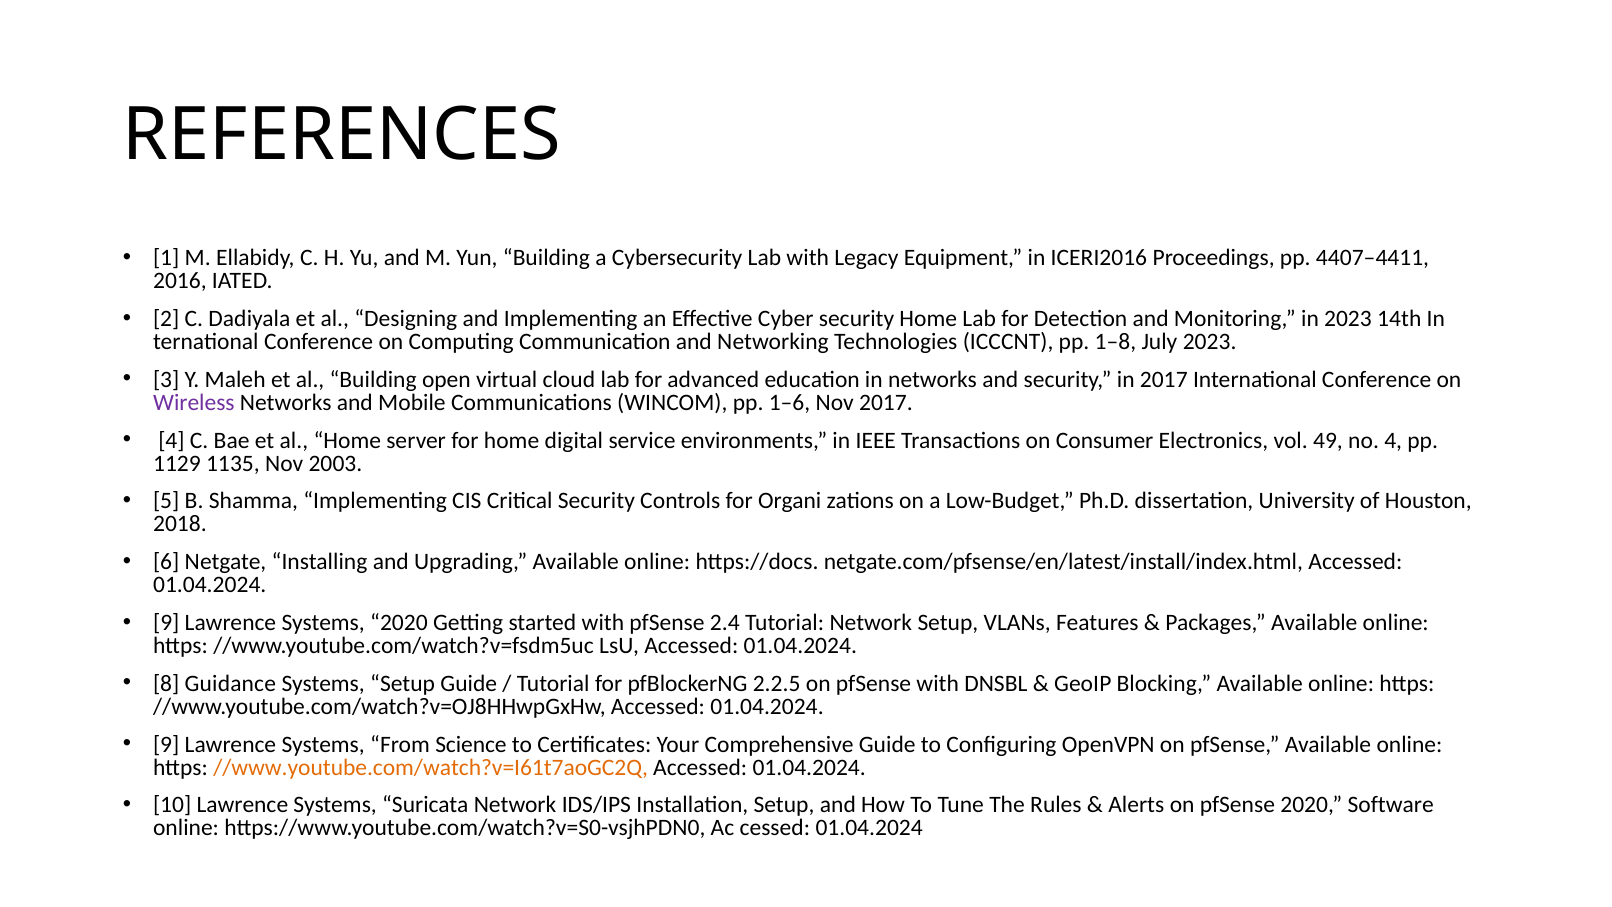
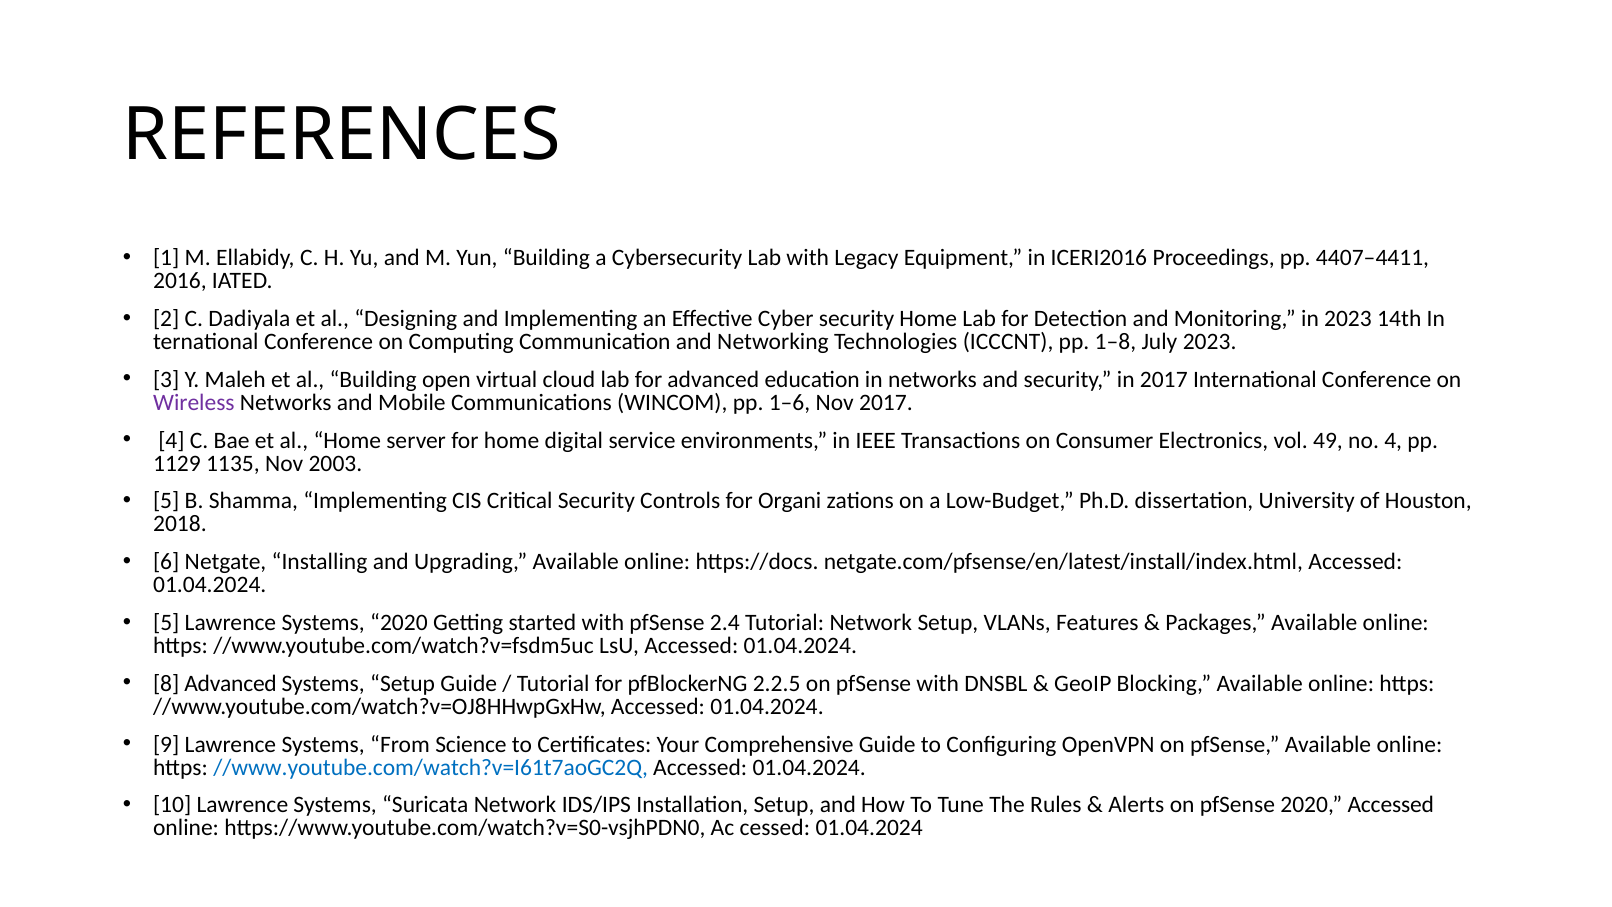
9: 9 -> 5 (166, 623)
8 Guidance: Guidance -> Advanced (231, 683)
//www.youtube.com/watch?v=I61t7aoGC2Q colour: orange -> blue (431, 767)
2020 Software: Software -> Accessed (1391, 805)
